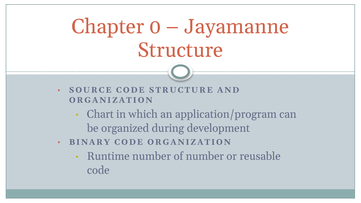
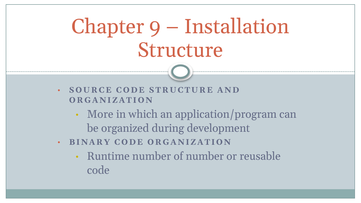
0: 0 -> 9 (155, 27)
Jayamanne: Jayamanne -> Installation (237, 27)
Chart: Chart -> More (100, 114)
